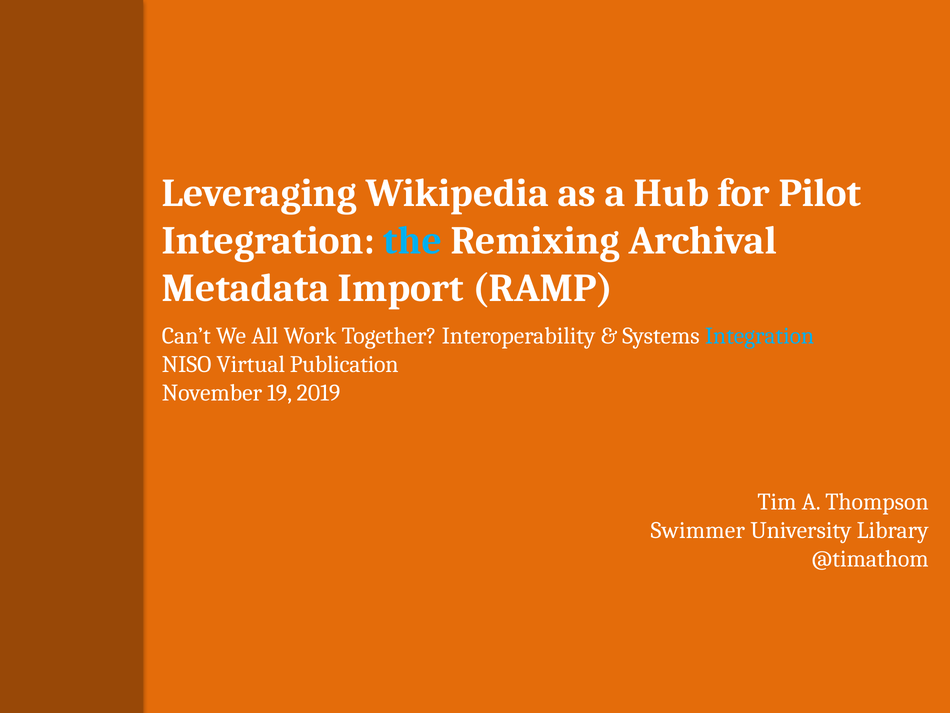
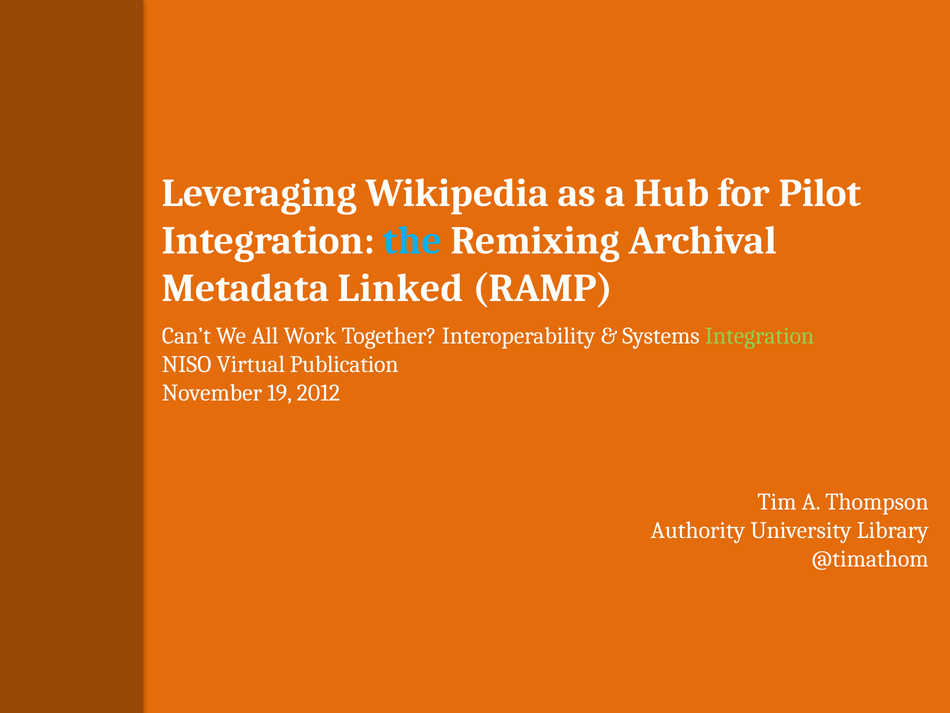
Import: Import -> Linked (401, 288)
Integration colour: light blue -> light green (760, 336)
2019: 2019 -> 2012 (318, 393)
Swimmer: Swimmer -> Authority (698, 530)
